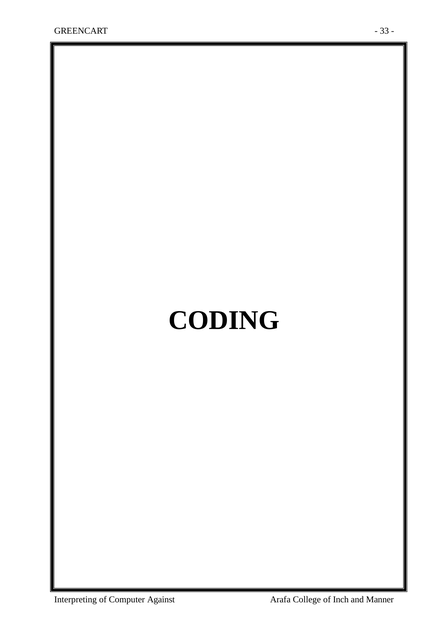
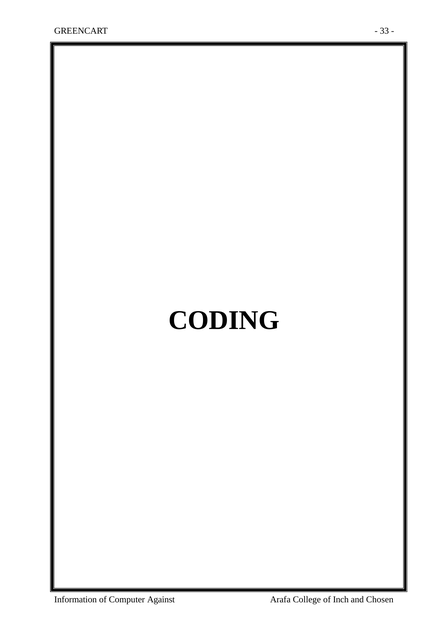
Interpreting: Interpreting -> Information (76, 600)
Manner: Manner -> Chosen (380, 600)
